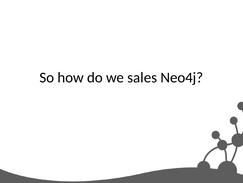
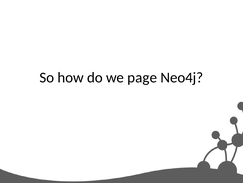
sales: sales -> page (142, 77)
